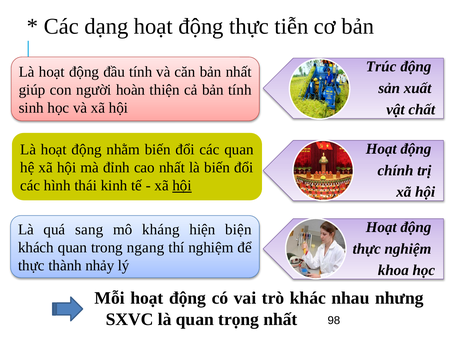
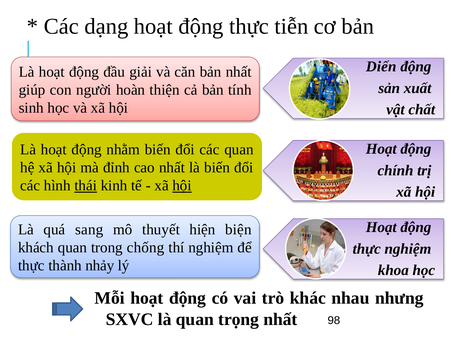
Trúc: Trúc -> Diến (381, 67)
đầu tính: tính -> giải (141, 72)
thái underline: none -> present (86, 186)
kháng: kháng -> thuyết (161, 230)
ngang: ngang -> chống (146, 248)
